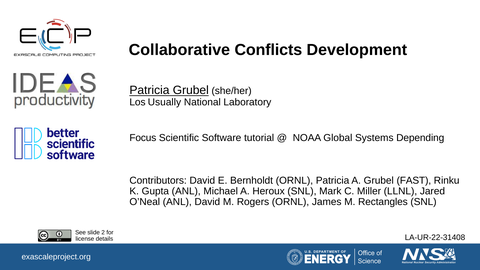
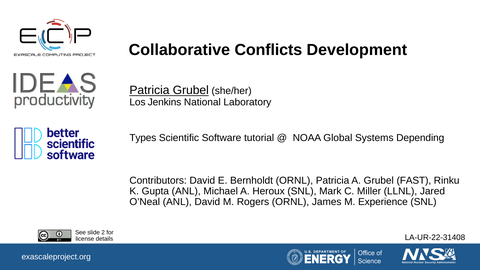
Usually: Usually -> Jenkins (165, 102)
Focus: Focus -> Types (143, 138)
Rectangles: Rectangles -> Experience (383, 202)
